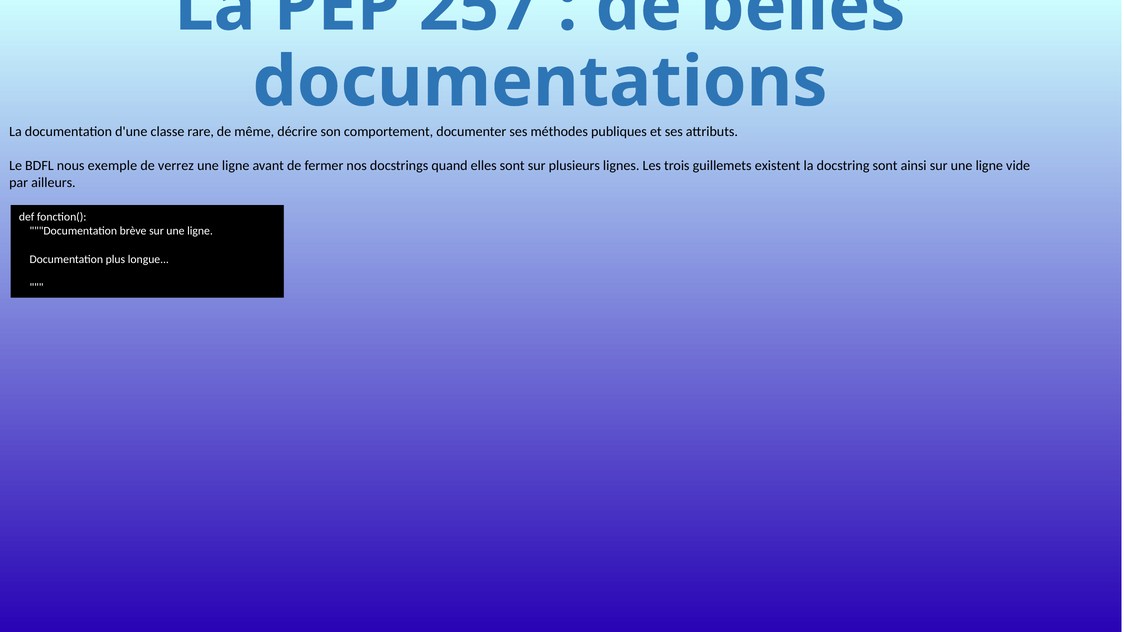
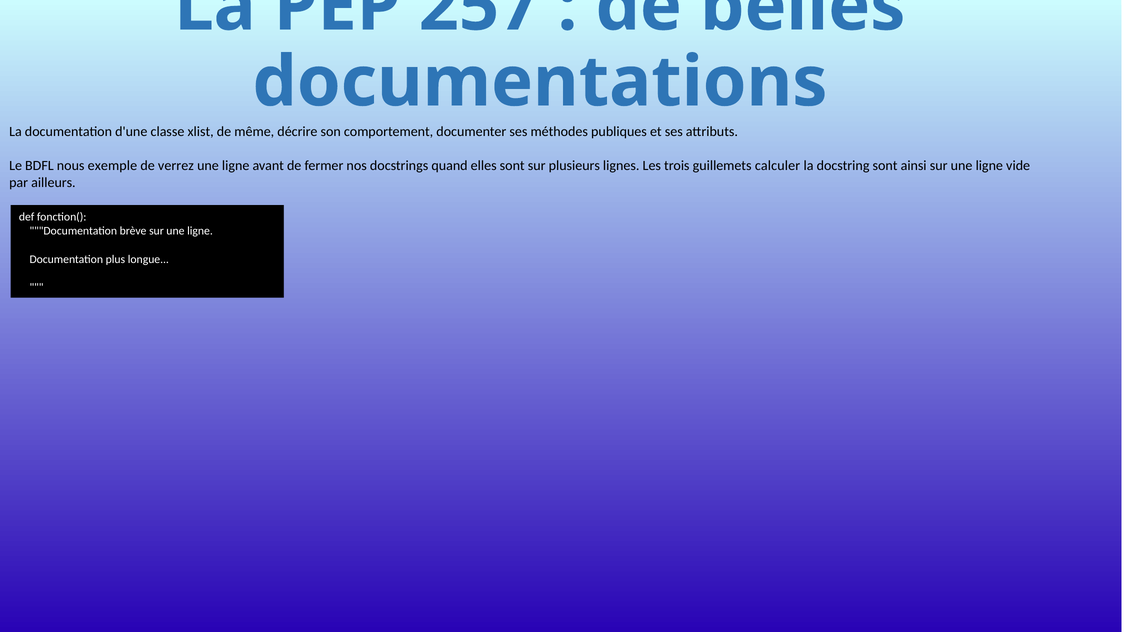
rare: rare -> xlist (201, 132)
existent: existent -> calculer (778, 166)
